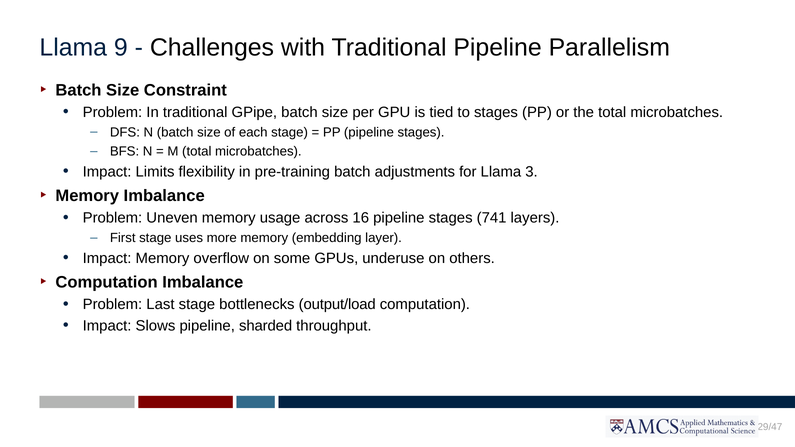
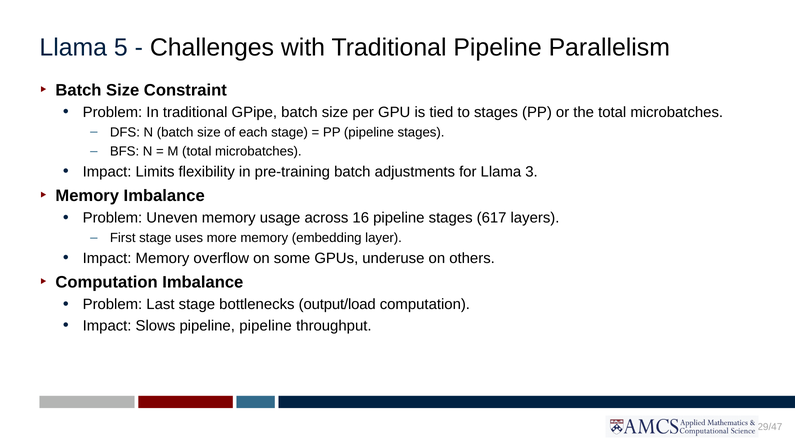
9: 9 -> 5 (121, 48)
741: 741 -> 617 (492, 218)
pipeline sharded: sharded -> pipeline (265, 326)
